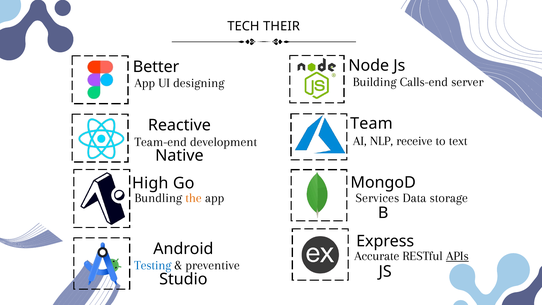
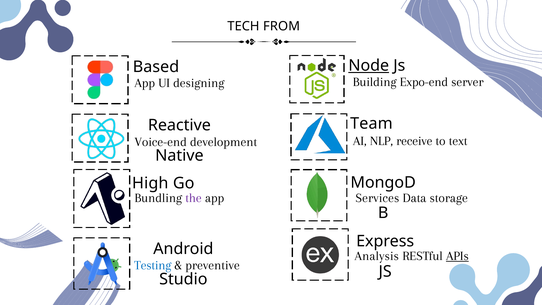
THEIR: THEIR -> FROM (282, 26)
Node underline: none -> present (369, 66)
Better: Better -> Based (156, 67)
Calls-end: Calls-end -> Expo-end (424, 82)
Team-end: Team-end -> Voice-end (161, 142)
the colour: orange -> purple (194, 198)
Accurate: Accurate -> Analysis (377, 256)
